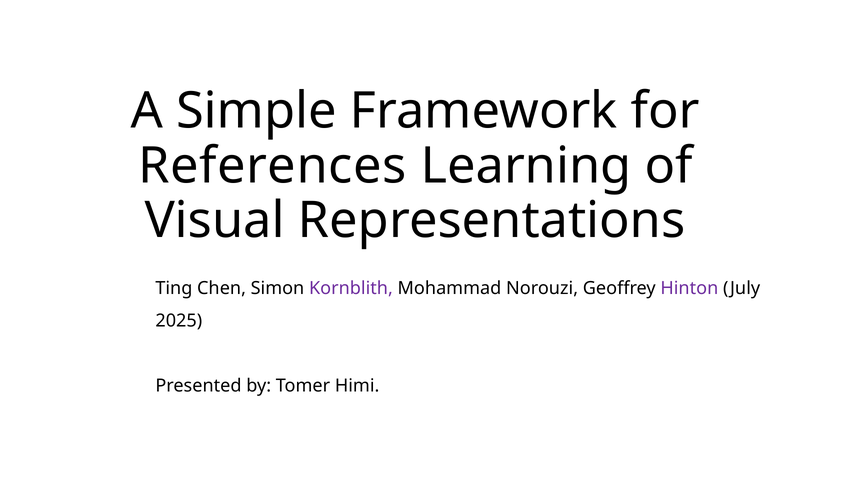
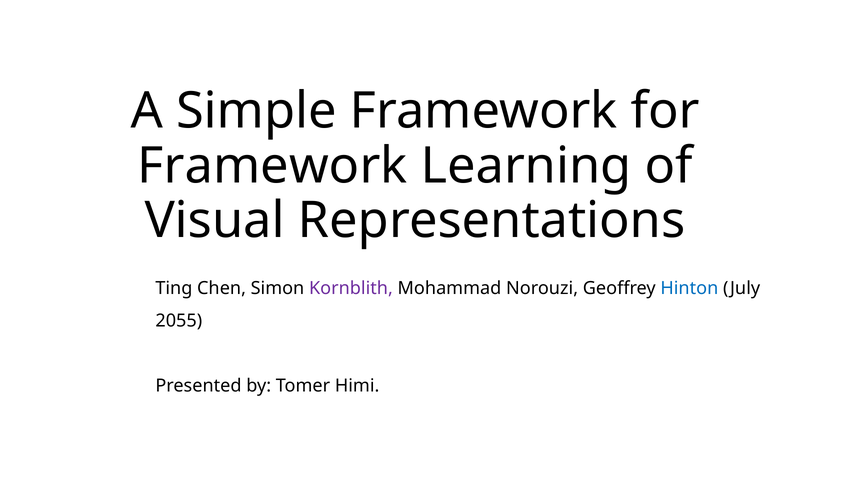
References: References -> Framework (272, 166)
Hinton colour: purple -> blue (689, 288)
2025: 2025 -> 2055 (179, 321)
